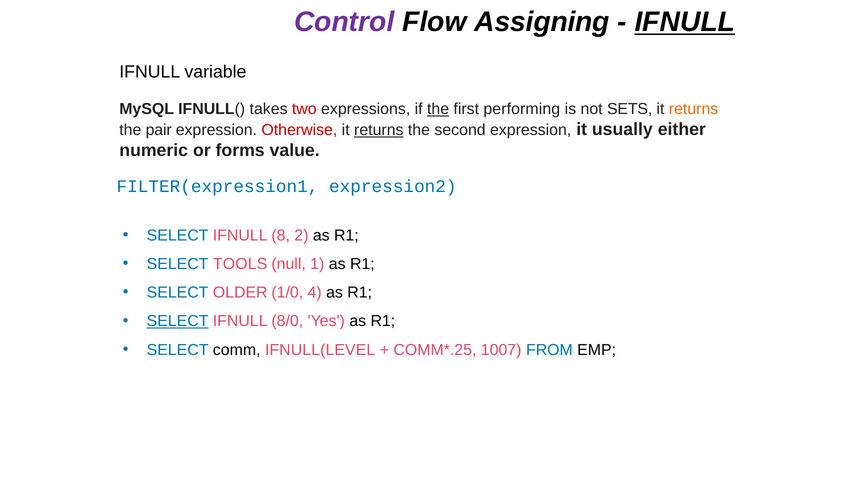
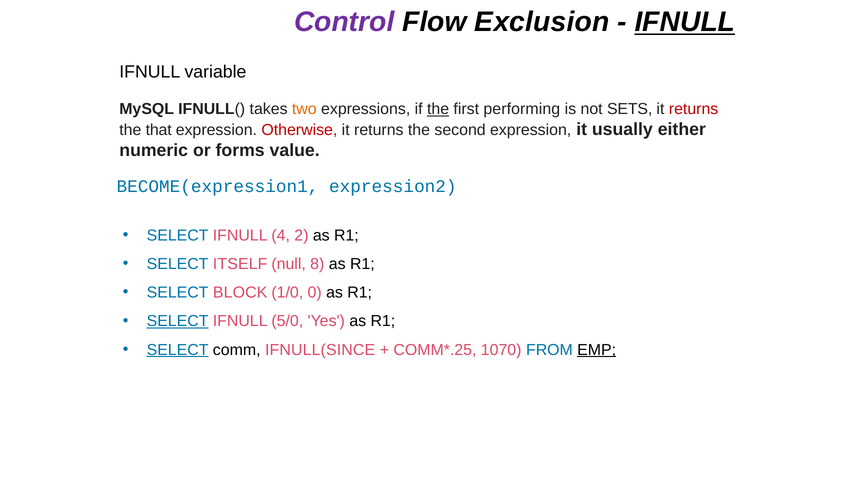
Assigning: Assigning -> Exclusion (542, 22)
two colour: red -> orange (304, 109)
returns colour: orange -> red (694, 109)
pair: pair -> that (159, 130)
returns underline: present -> none (379, 130)
FILTER(expression1: FILTER(expression1 -> BECOME(expression1 (217, 187)
8: 8 -> 4 (281, 235)
TOOLS: TOOLS -> ITSELF (240, 264)
1: 1 -> 8 (317, 264)
OLDER: OLDER -> BLOCK (240, 293)
4: 4 -> 0 (315, 293)
8/0: 8/0 -> 5/0 (287, 321)
SELECT underline: none -> present (178, 350)
IFNULL(LEVEL: IFNULL(LEVEL -> IFNULL(SINCE (320, 350)
1007: 1007 -> 1070 (501, 350)
EMP underline: none -> present (597, 350)
